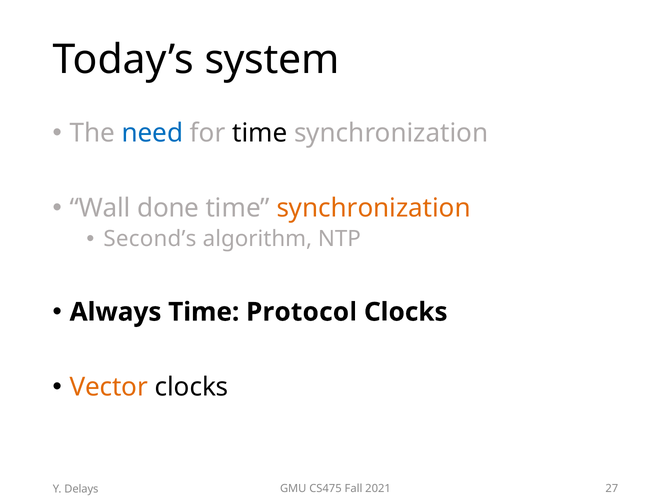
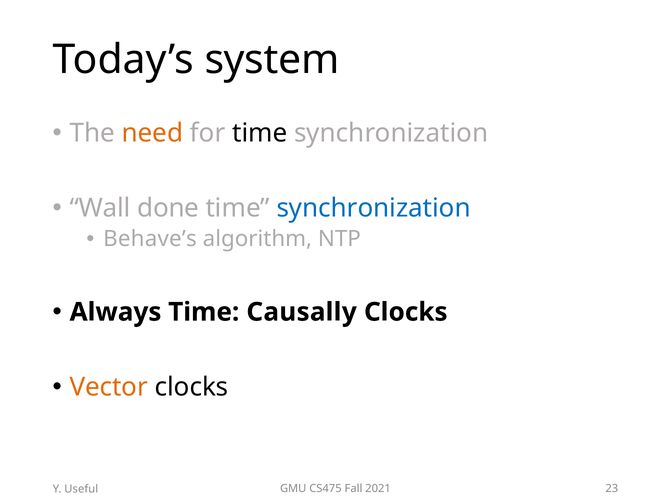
need colour: blue -> orange (152, 133)
synchronization colour: orange -> blue (374, 208)
Second’s: Second’s -> Behave’s (150, 239)
Protocol: Protocol -> Causally (302, 312)
27: 27 -> 23 (612, 488)
Delays: Delays -> Useful (81, 489)
